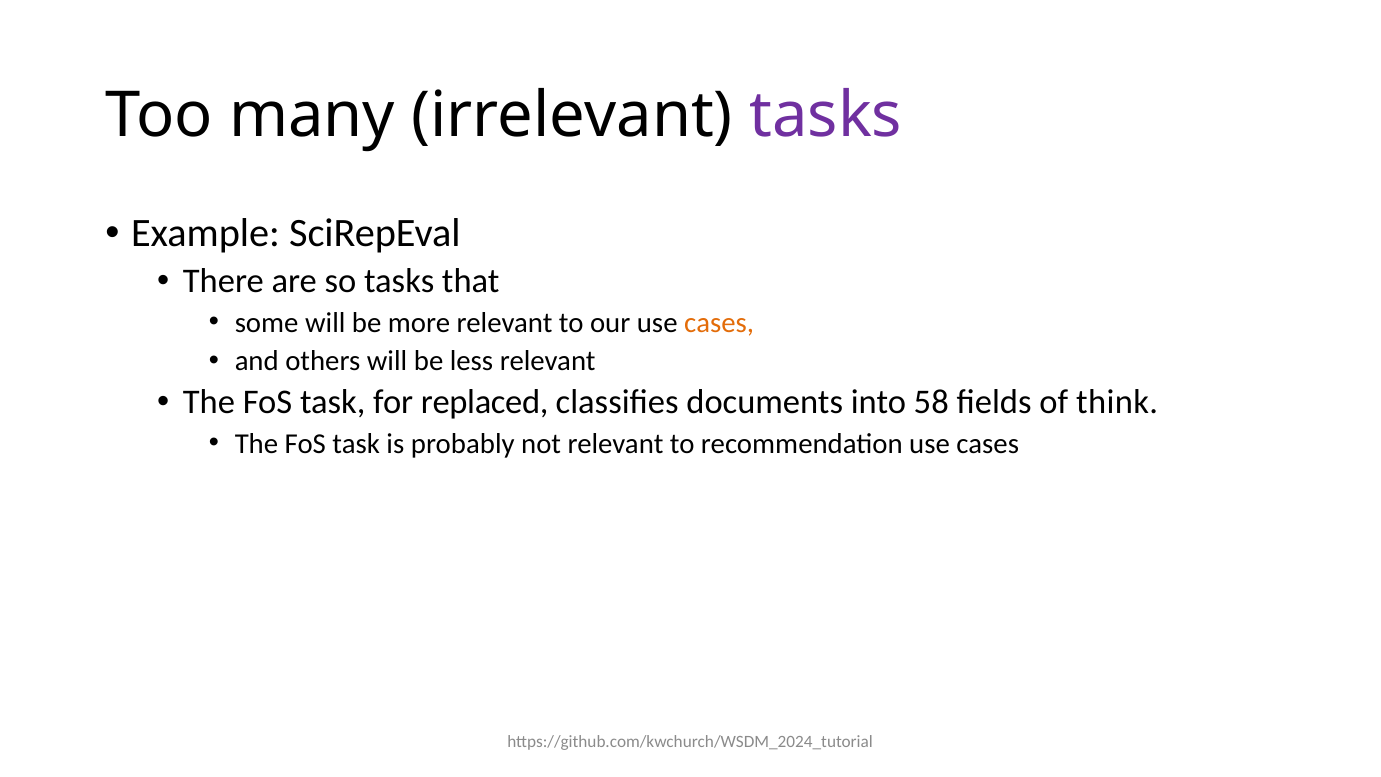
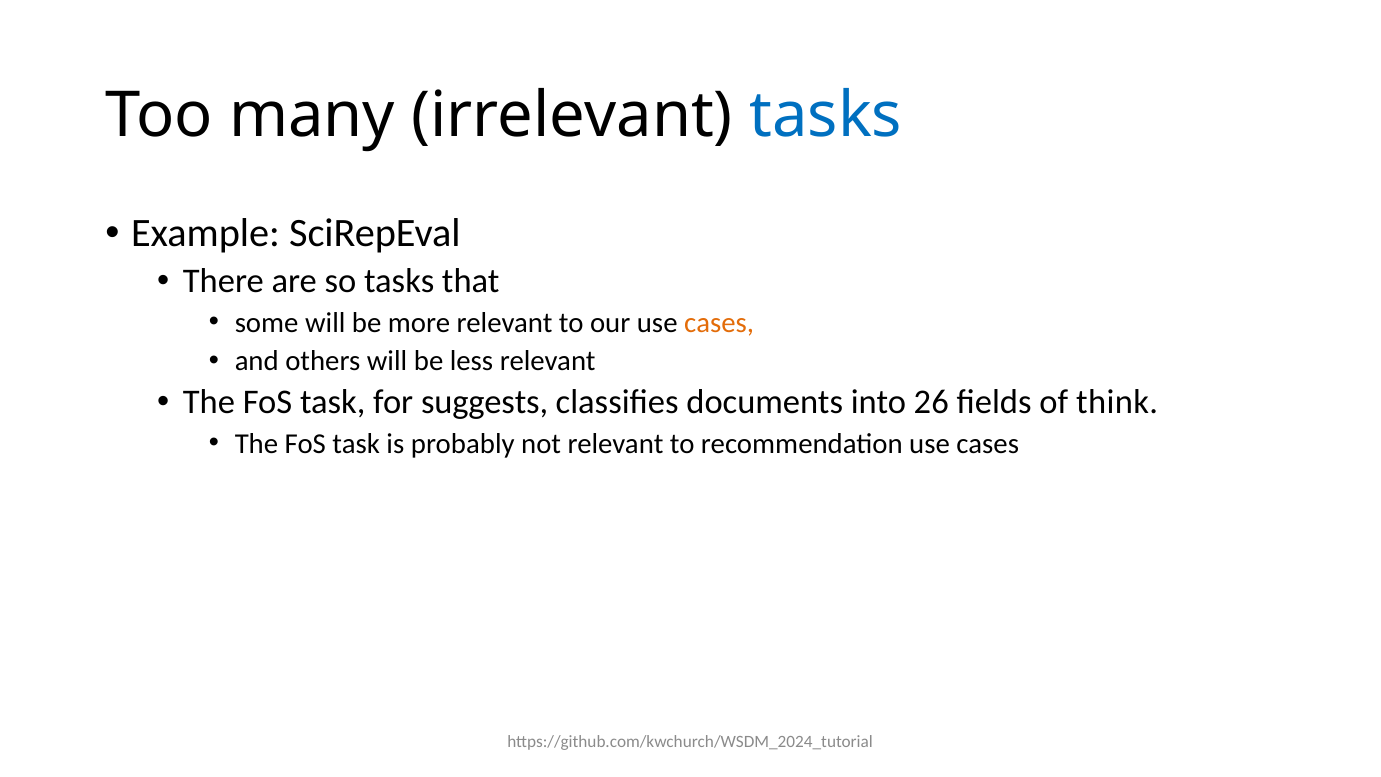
tasks colour: purple -> blue (826, 116)
replaced: replaced -> suggests (485, 402)
58: 58 -> 26 (931, 402)
